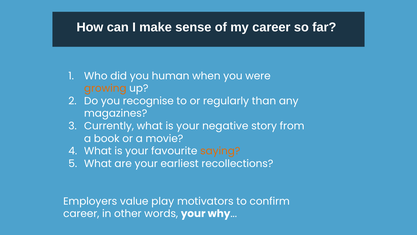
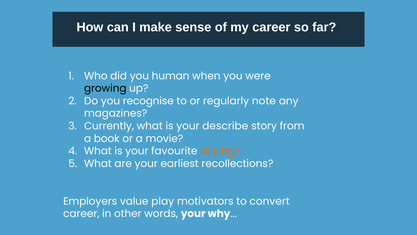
growing colour: orange -> black (105, 88)
than: than -> note (264, 101)
negative: negative -> describe (225, 126)
confirm: confirm -> convert (270, 201)
